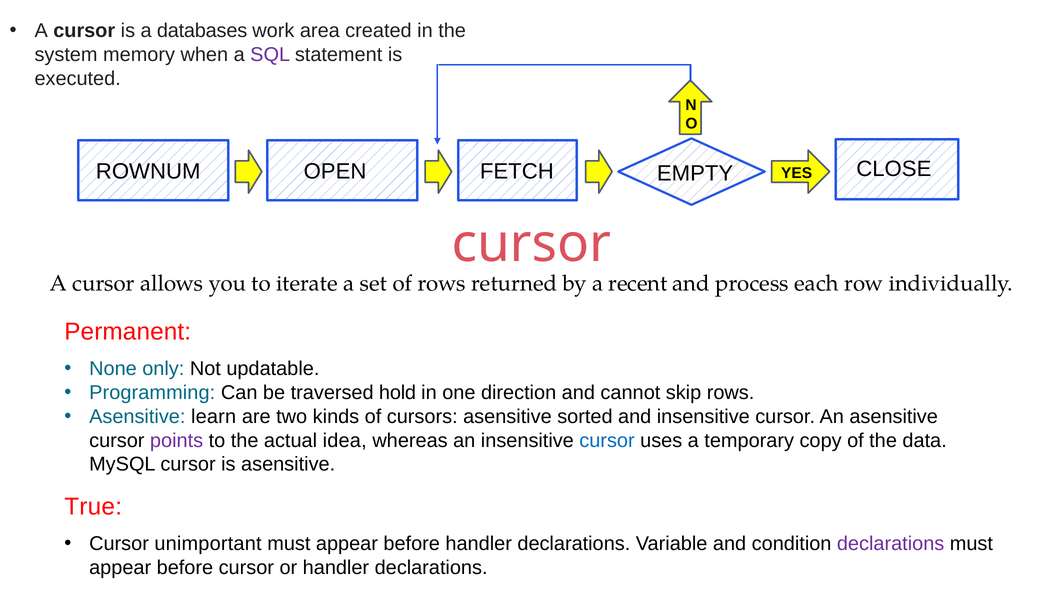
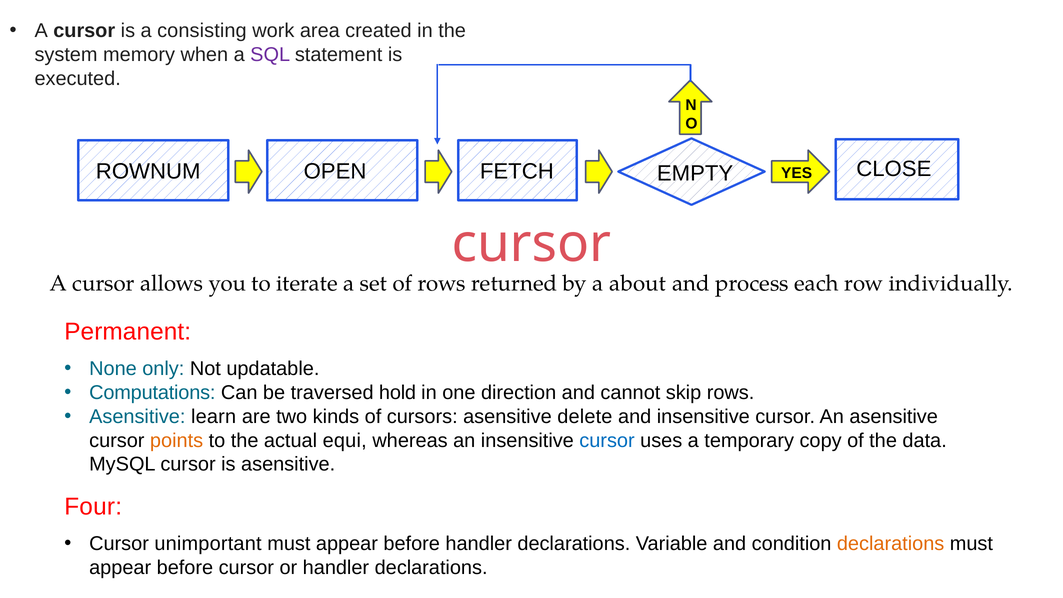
databases: databases -> consisting (202, 31)
recent: recent -> about (638, 283)
Programming: Programming -> Computations (152, 393)
sorted: sorted -> delete (585, 416)
points colour: purple -> orange (177, 440)
idea: idea -> equi (345, 440)
True: True -> Four (93, 507)
declarations colour: purple -> orange (891, 544)
